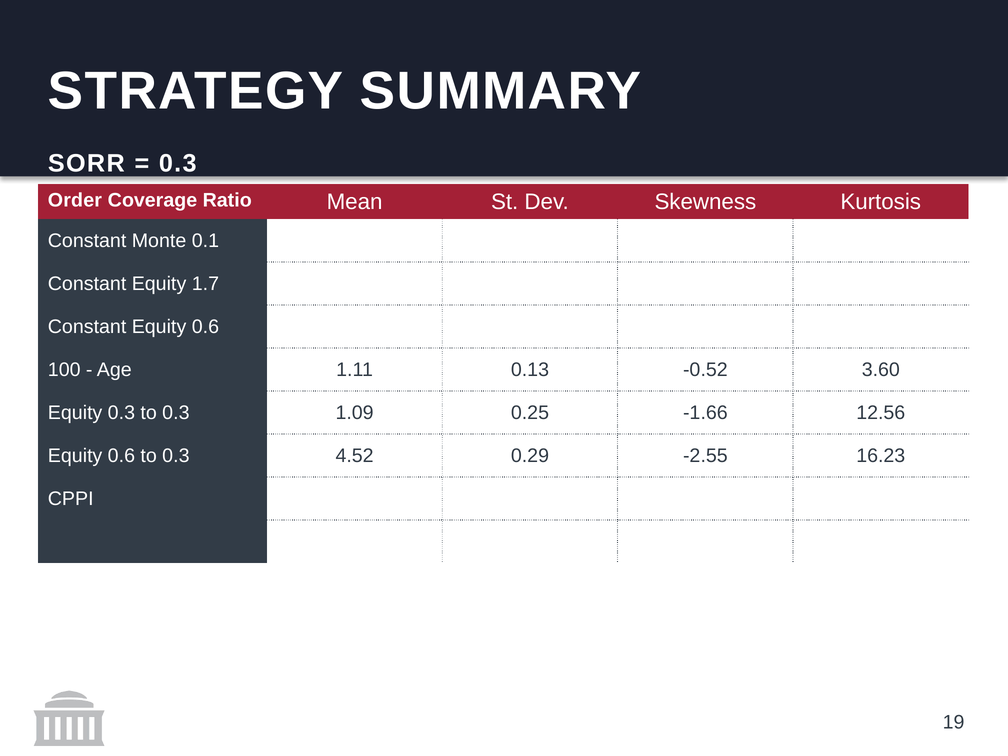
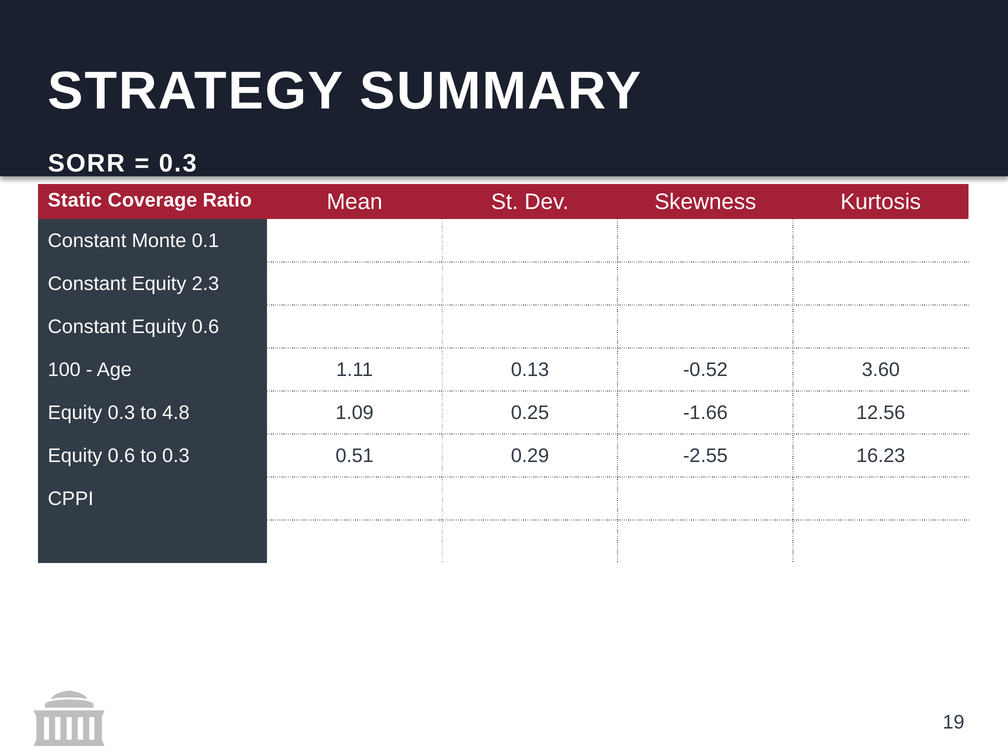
Order: Order -> Static (75, 200)
1.7: 1.7 -> 2.3 (205, 284)
0.3 to 0.3: 0.3 -> 4.8 (176, 413)
4.52: 4.52 -> 0.51 (355, 456)
